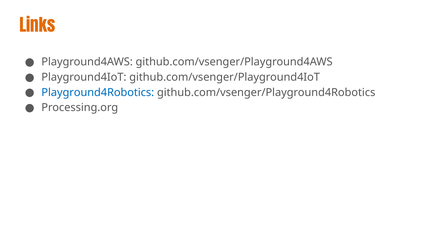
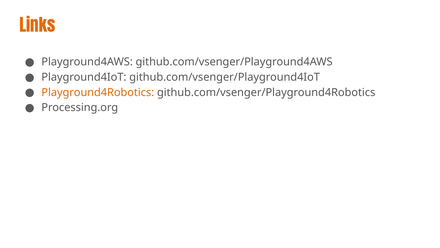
Playground4Robotics colour: blue -> orange (98, 92)
